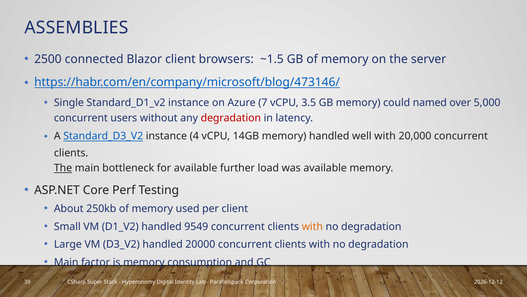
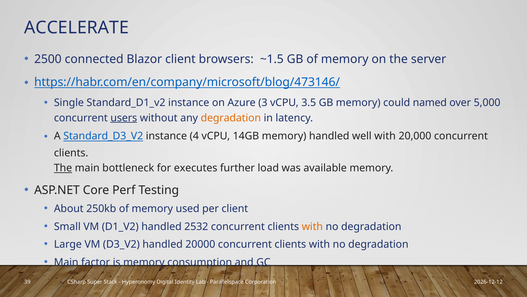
ASSEMBLIES: ASSEMBLIES -> ACCELERATE (77, 28)
7: 7 -> 3 (263, 103)
users underline: none -> present (124, 118)
degradation colour: red -> orange (231, 118)
for available: available -> executes (196, 168)
9549: 9549 -> 2532 (196, 226)
